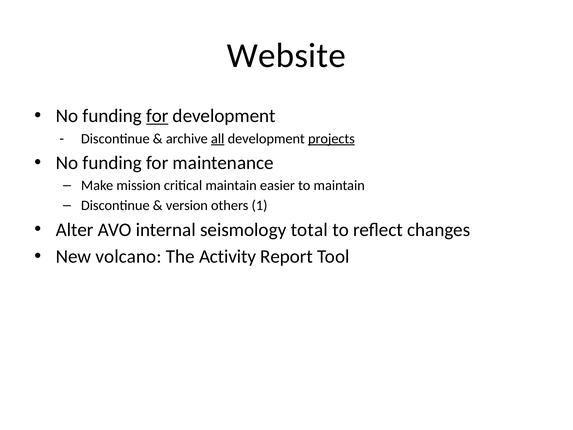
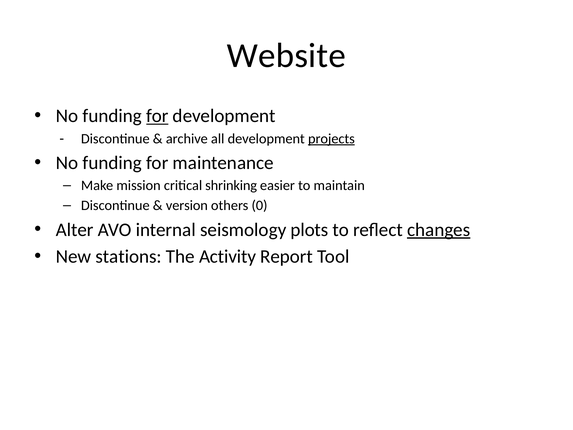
all underline: present -> none (218, 139)
critical maintain: maintain -> shrinking (231, 185)
1: 1 -> 0 (260, 205)
total: total -> plots (309, 230)
changes underline: none -> present (439, 230)
volcano: volcano -> stations (129, 256)
